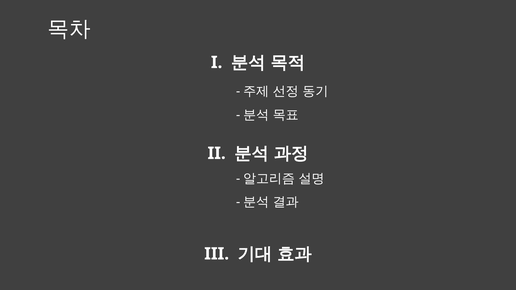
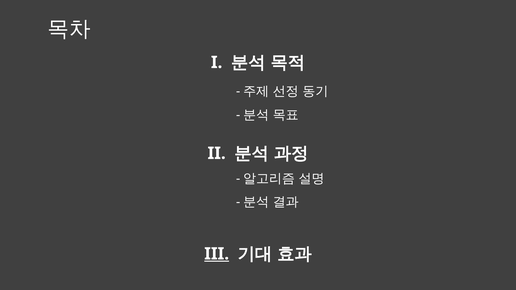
III underline: none -> present (217, 254)
